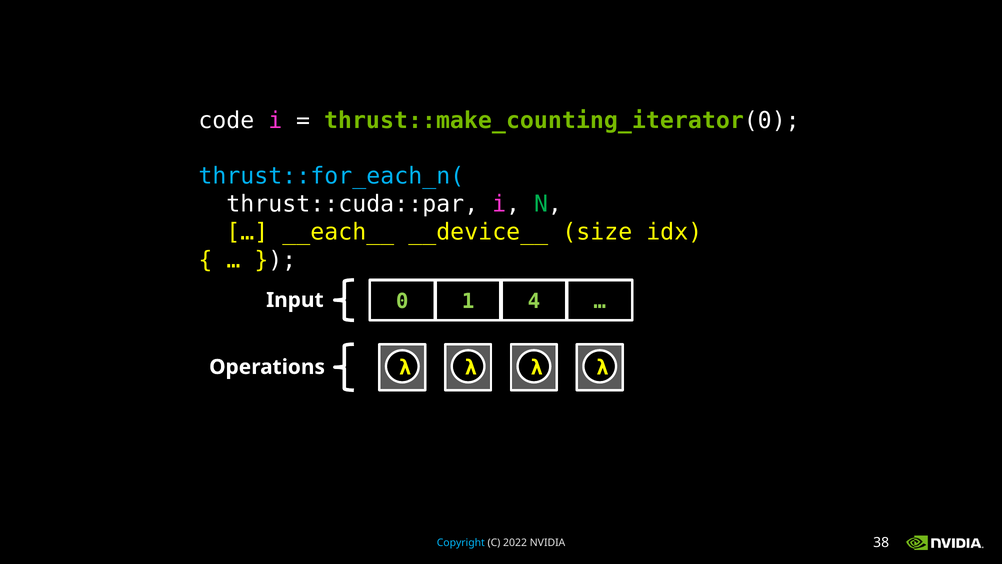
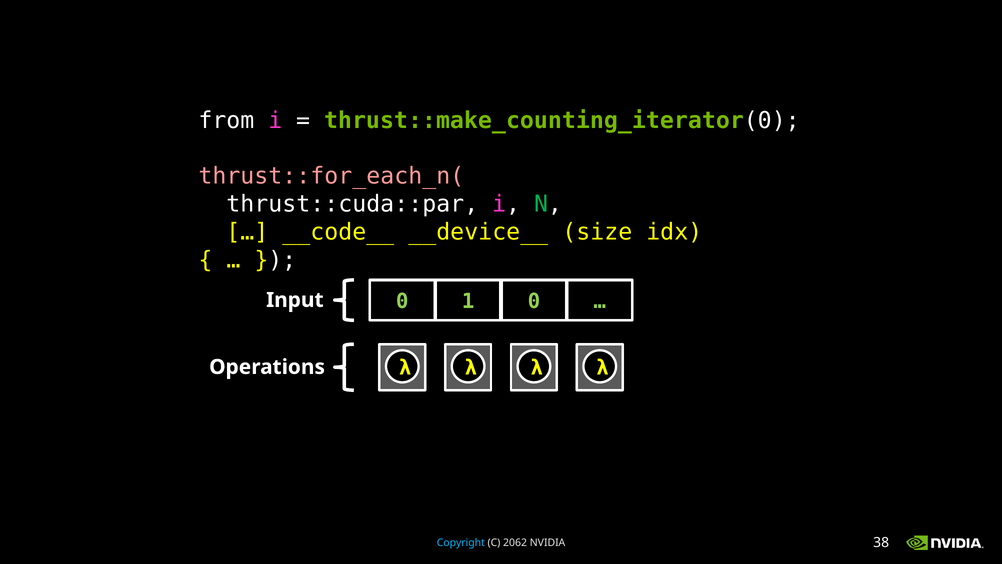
code: code -> from (226, 120)
thrust::for_each_n( colour: light blue -> pink (331, 176)
__each__: __each__ -> __code__ (338, 232)
1 4: 4 -> 0 (534, 301)
2022: 2022 -> 2062 (515, 542)
